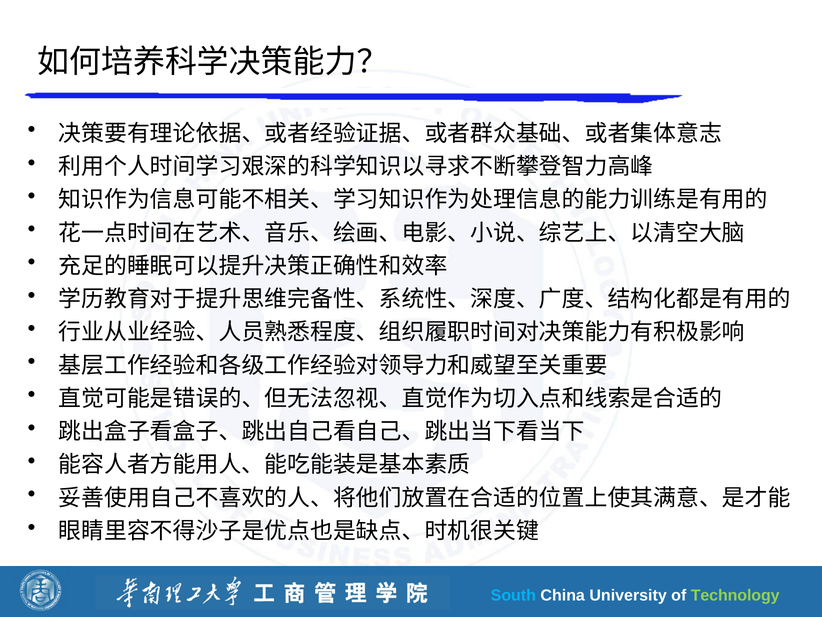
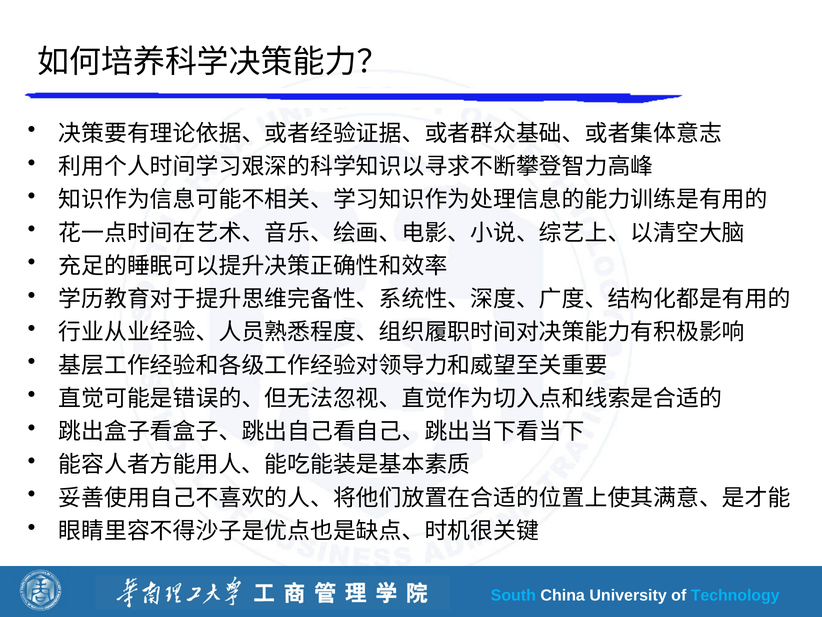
Technology colour: light green -> light blue (735, 595)
